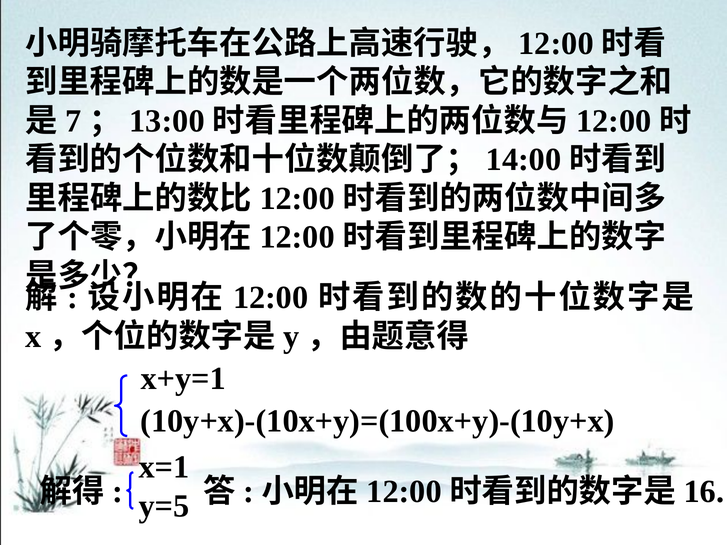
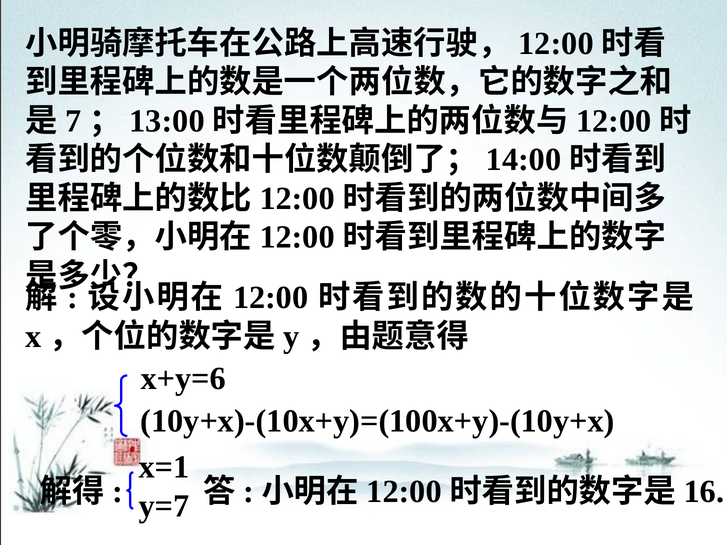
x+y=1: x+y=1 -> x+y=6 (183, 379)
y=5: y=5 -> y=7 (164, 506)
